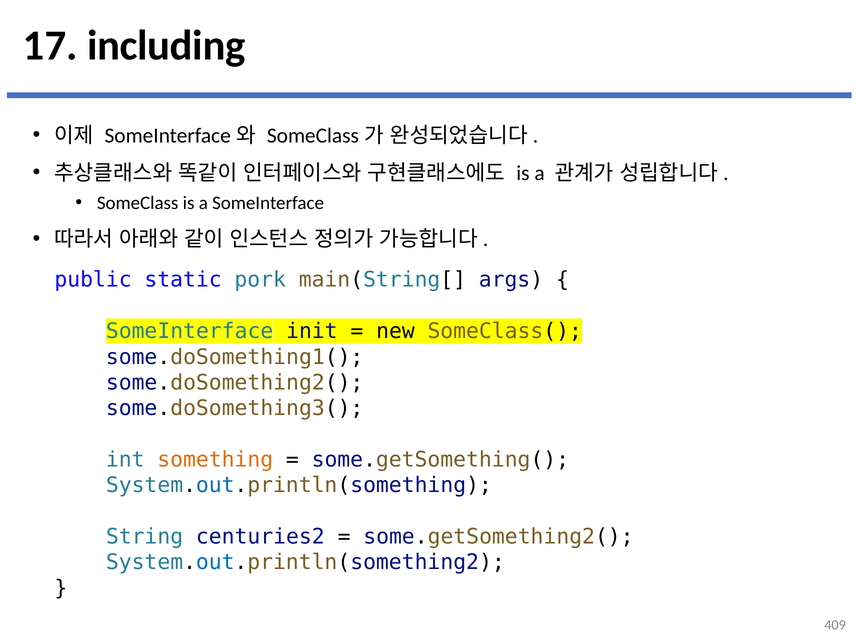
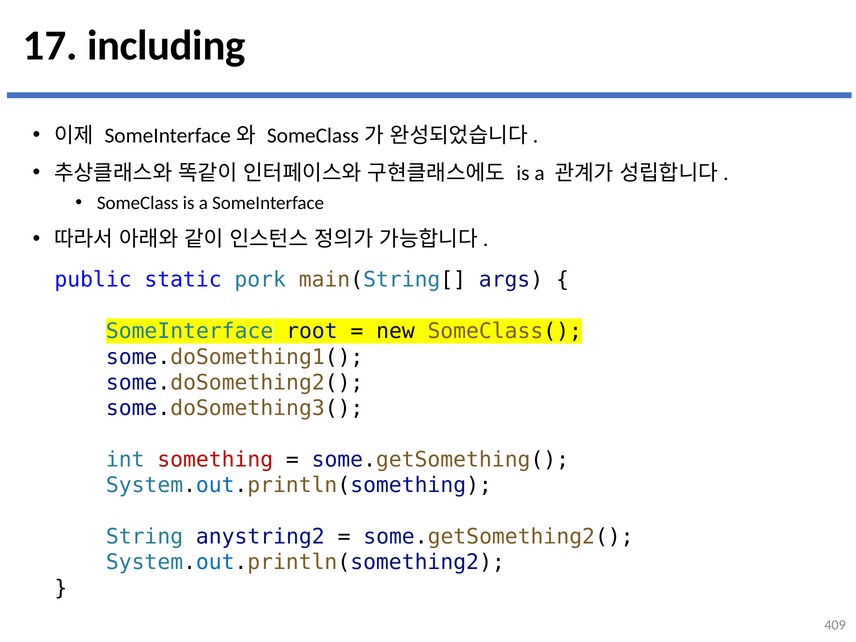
init: init -> root (312, 331)
something colour: orange -> red (215, 460)
centuries2: centuries2 -> anystring2 (260, 537)
